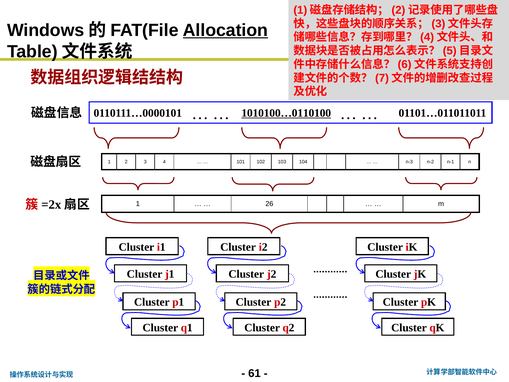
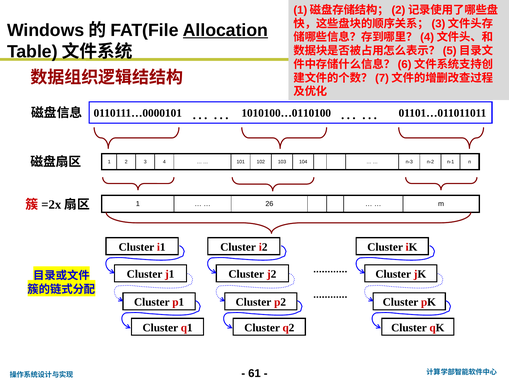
1010100…0110100 underline: present -> none (286, 113)
